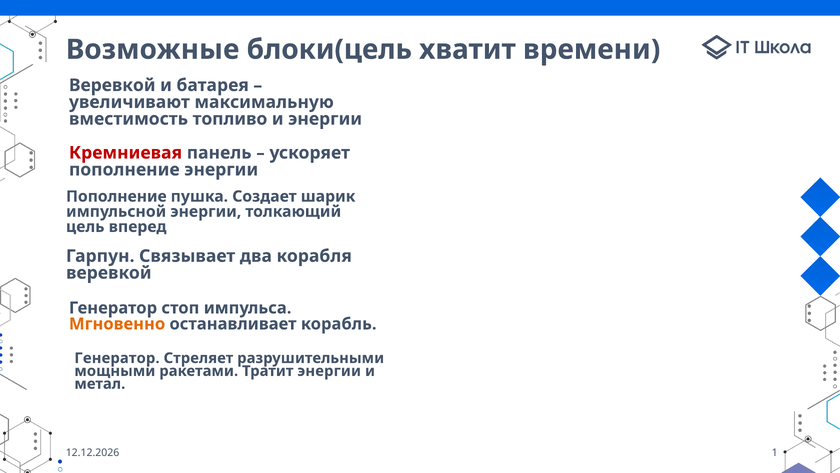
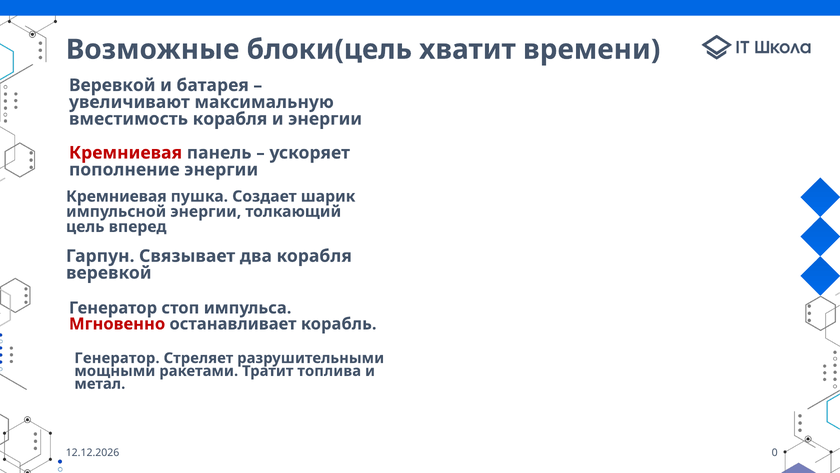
вместимость топливо: топливо -> корабля (230, 119)
Пополнение: Пополнение -> Кремниевая (116, 196)
Мгновенно colour: orange -> red (117, 324)
Тратит энергии: энергии -> топлива (329, 371)
1: 1 -> 0 (775, 452)
